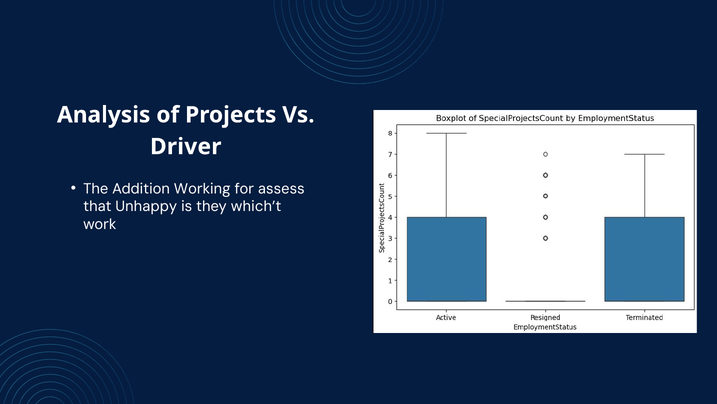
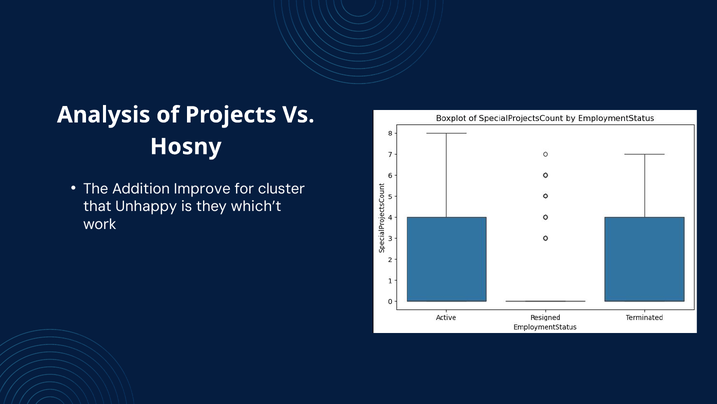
Driver: Driver -> Hosny (186, 146)
Working: Working -> Improve (202, 188)
assess: assess -> cluster (281, 188)
